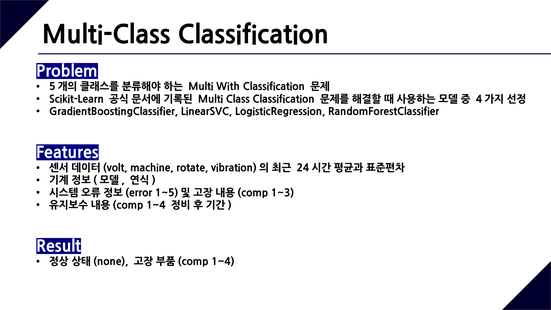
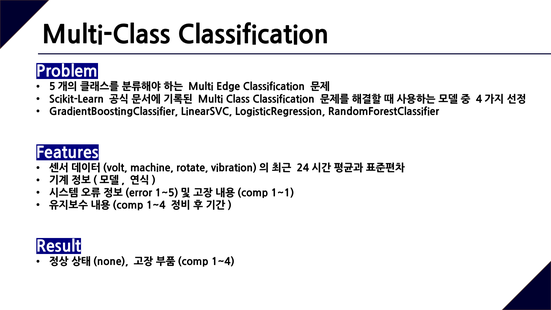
With: With -> Edge (228, 87)
1~3: 1~3 -> 1~1 (283, 193)
